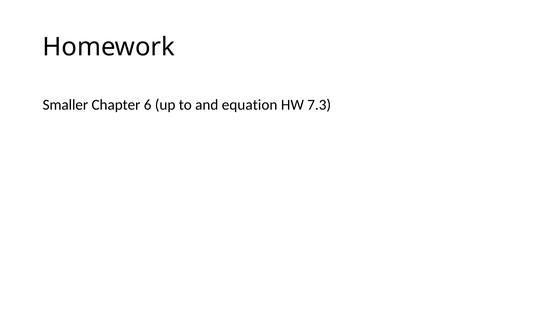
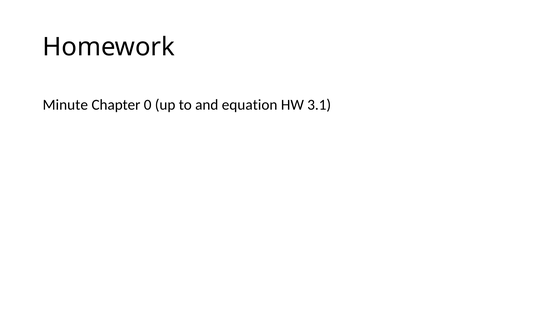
Smaller: Smaller -> Minute (65, 105)
6: 6 -> 0 (148, 105)
7.3: 7.3 -> 3.1 (319, 105)
